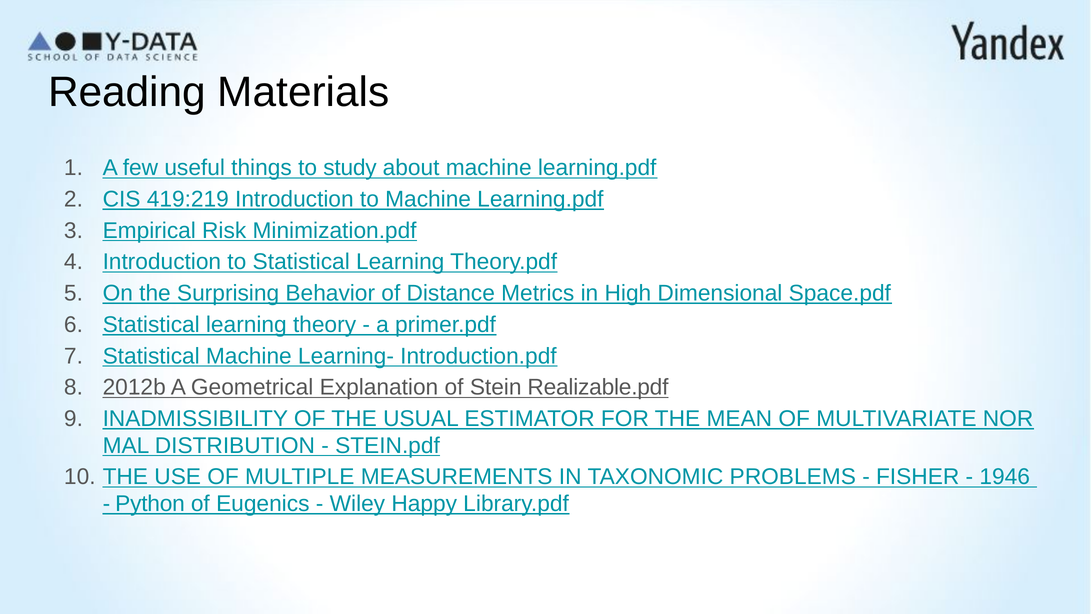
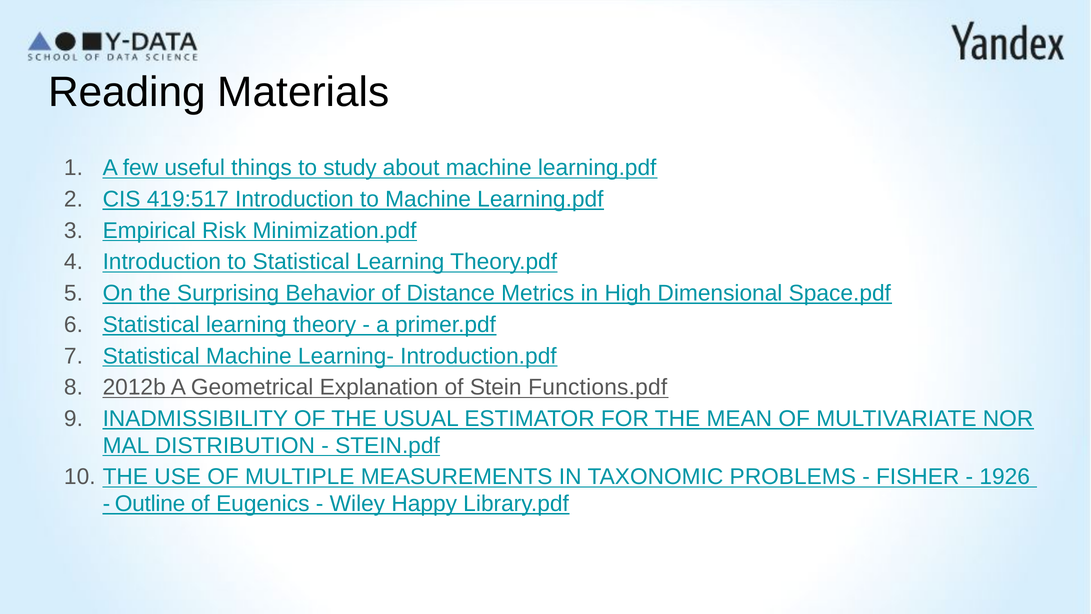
419:219: 419:219 -> 419:517 (188, 199)
Realizable.pdf: Realizable.pdf -> Functions.pdf (598, 387)
1946: 1946 -> 1926 (1005, 477)
Python: Python -> Outline (150, 504)
